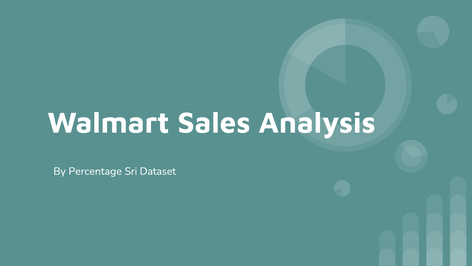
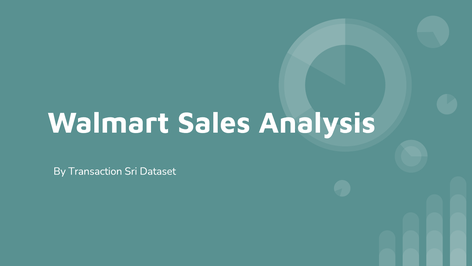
Percentage: Percentage -> Transaction (95, 171)
